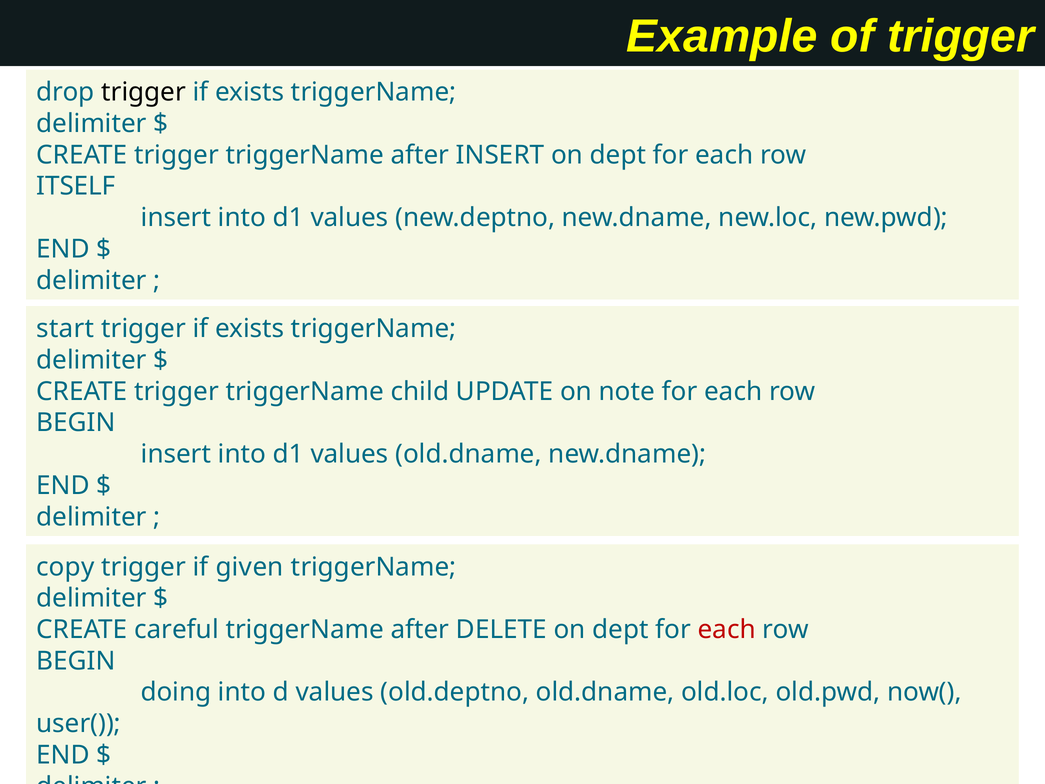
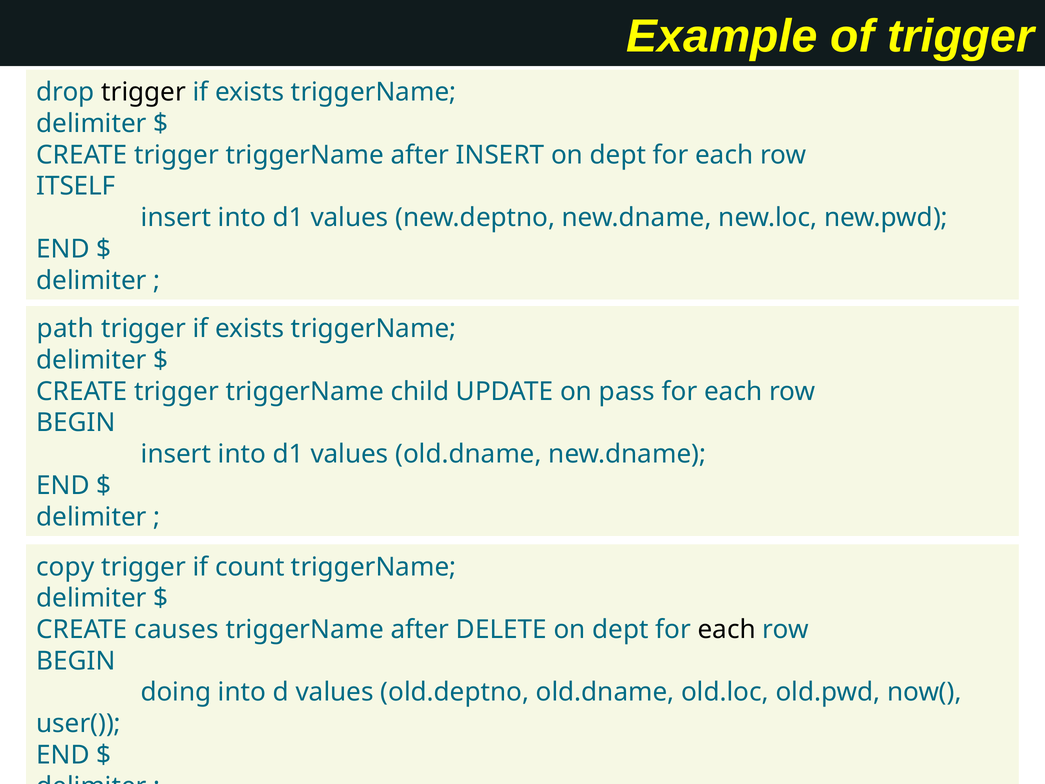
start: start -> path (65, 329)
note: note -> pass (627, 391)
given: given -> count (250, 567)
careful: careful -> causes (176, 629)
each colour: red -> black (727, 629)
